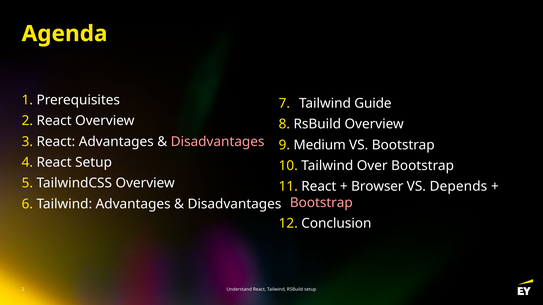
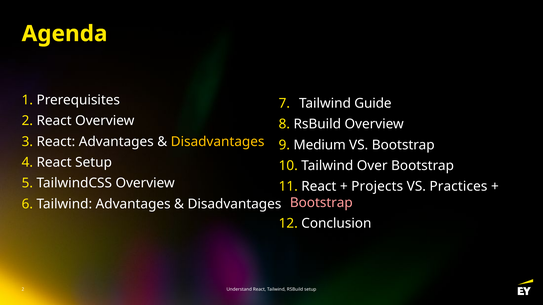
Disadvantages colour: pink -> yellow (218, 142)
Browser: Browser -> Projects (377, 187)
Depends: Depends -> Practices (458, 187)
